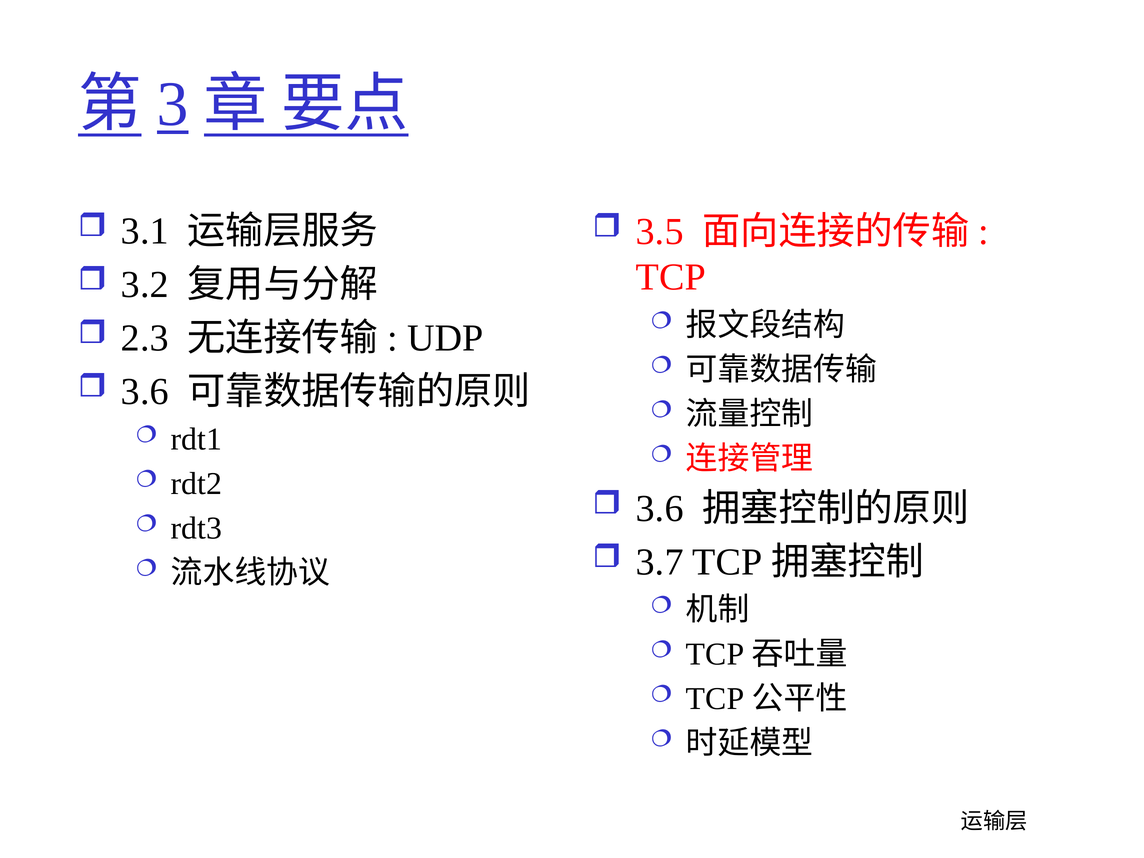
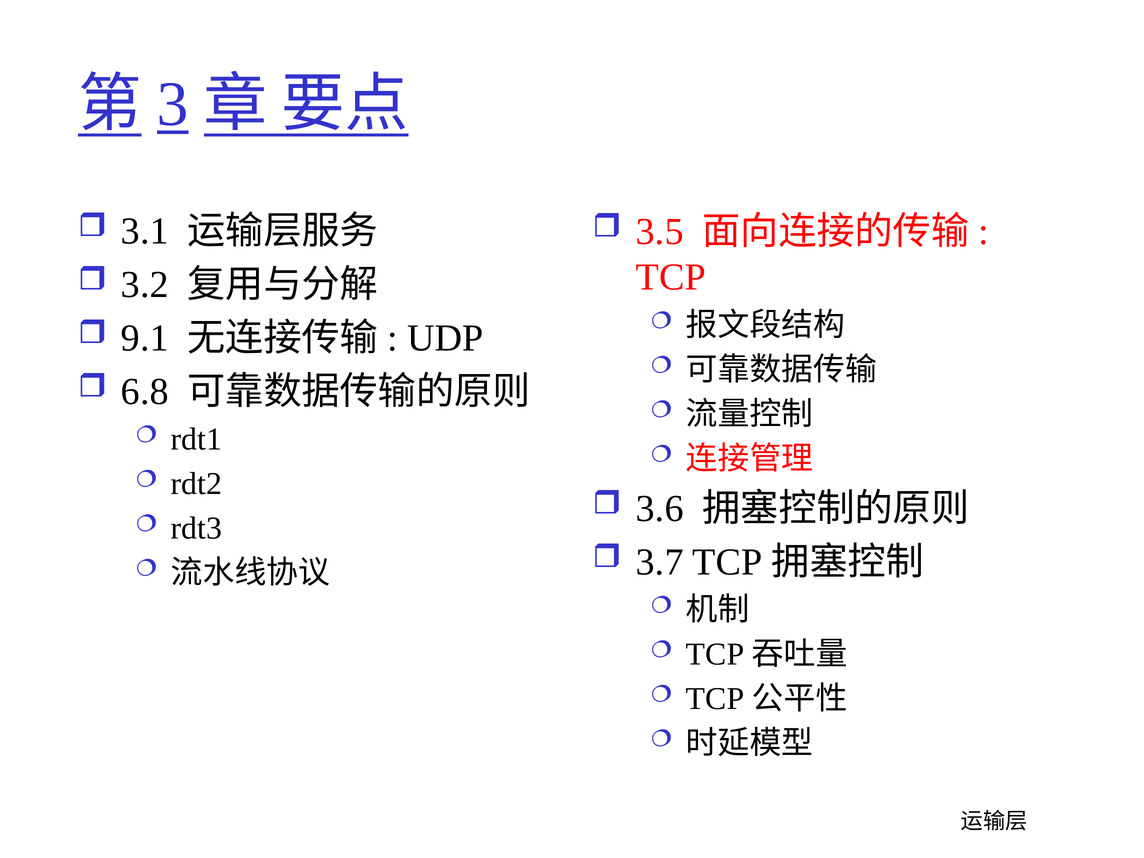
2.3: 2.3 -> 9.1 (145, 338)
3.6: 3.6 -> 6.8 (145, 391)
